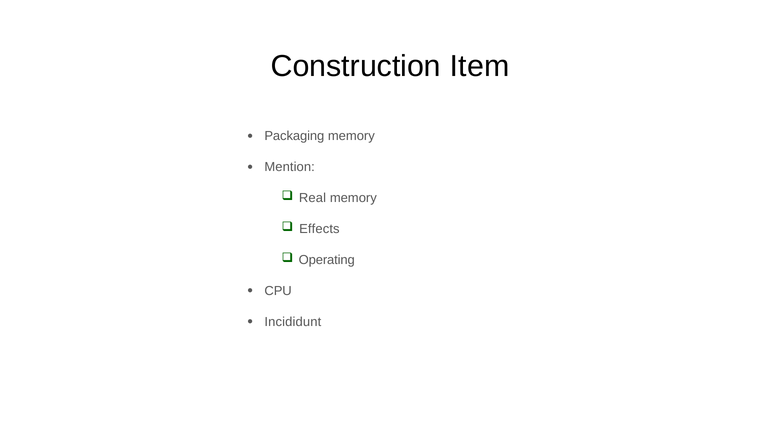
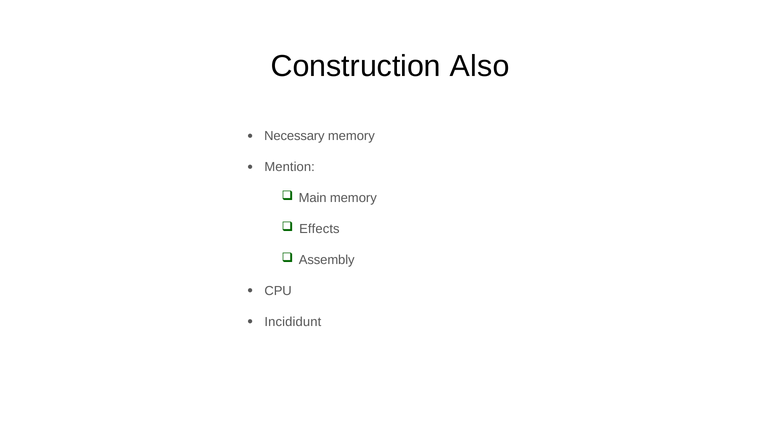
Item: Item -> Also (480, 66)
Packaging: Packaging -> Necessary (294, 136)
Real: Real -> Main (313, 198)
Operating: Operating -> Assembly (327, 260)
